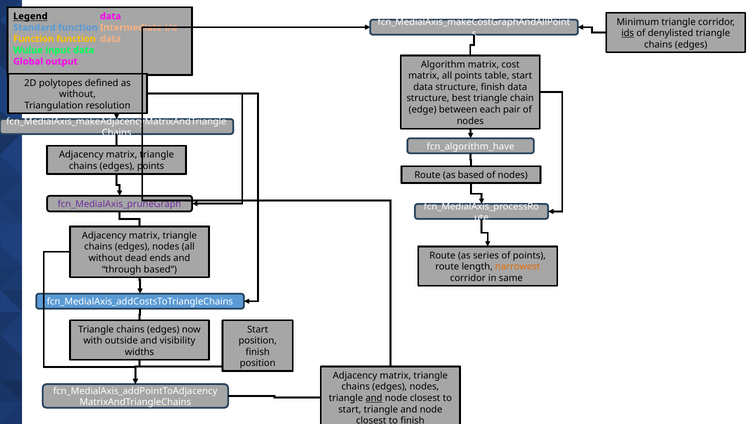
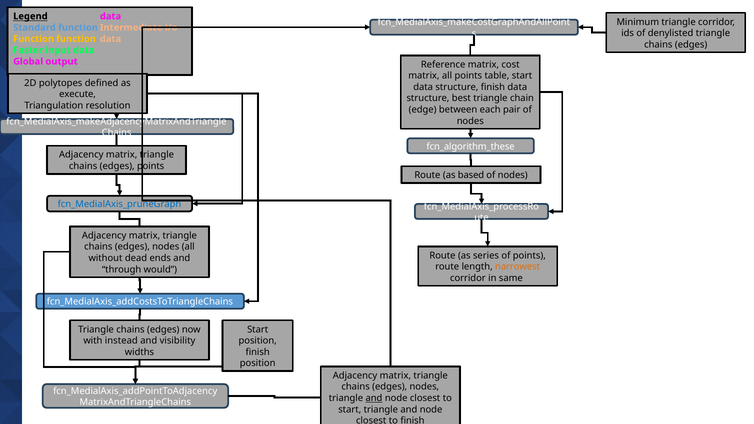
ids underline: present -> none (628, 33)
Wulue: Wulue -> Faster (28, 50)
Algorithm: Algorithm -> Reference (443, 64)
without: without -> execute (78, 94)
fcn_algorithm_have: fcn_algorithm_have -> fcn_algorithm_these (471, 146)
fcn_MedialAxis_pruneGraph colour: purple -> blue (119, 204)
through based: based -> would (160, 269)
outside: outside -> instead (121, 341)
